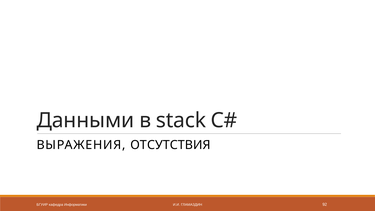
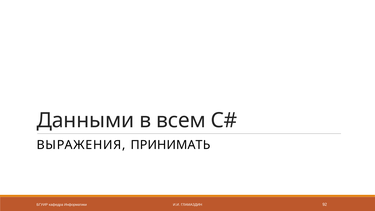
stack: stack -> всем (181, 120)
ОТСУТСТВИЯ: ОТСУТСТВИЯ -> ПРИНИМАТЬ (170, 145)
